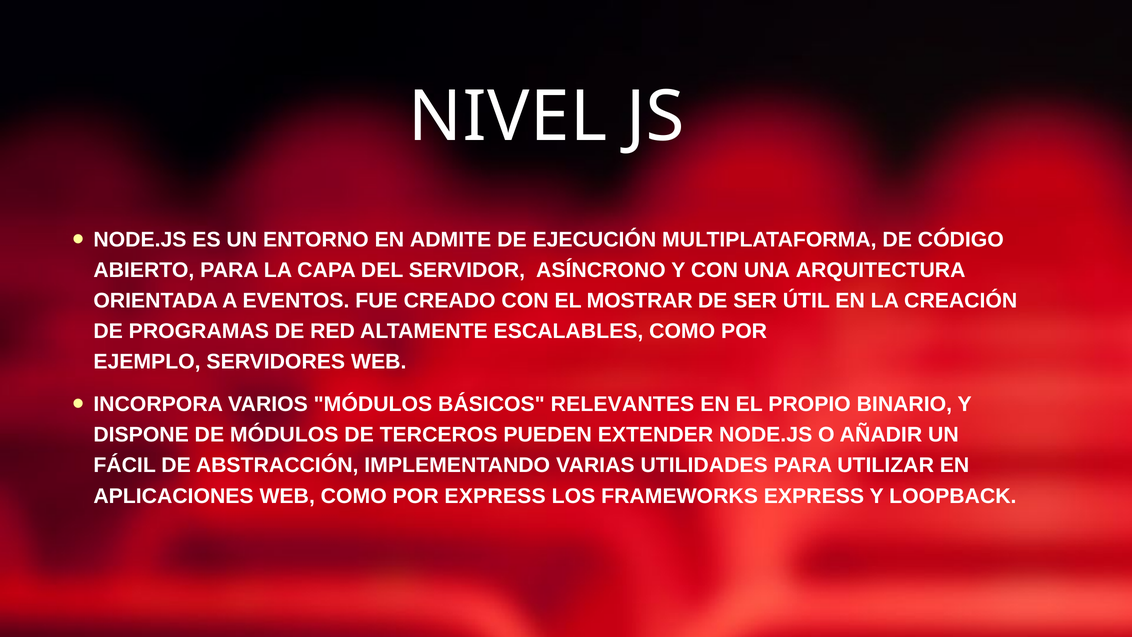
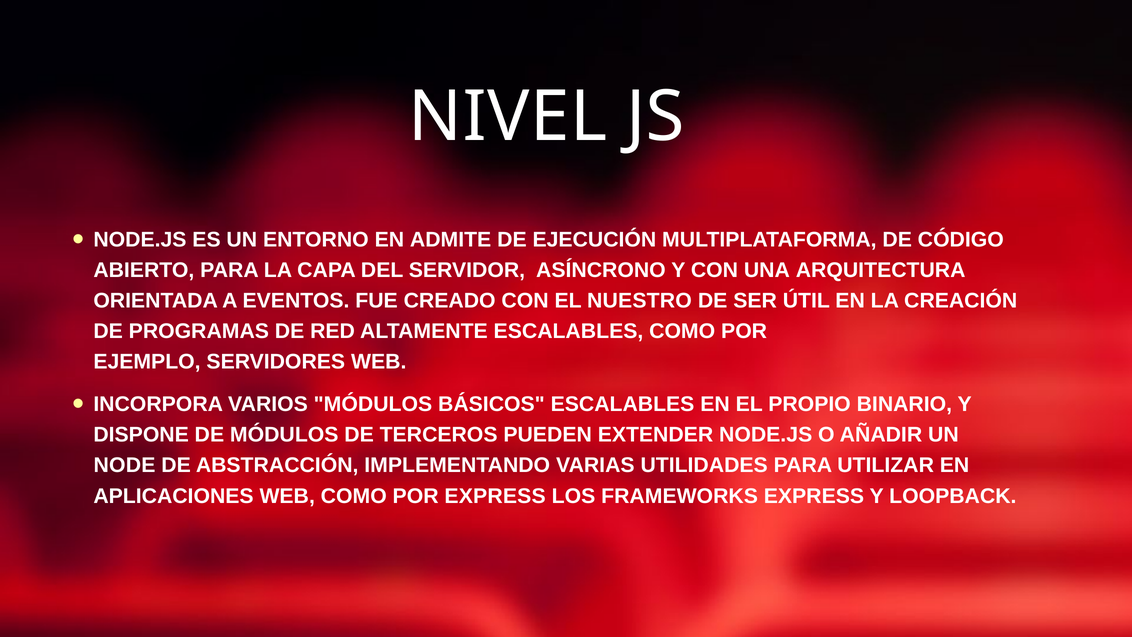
MOSTRAR: MOSTRAR -> NUESTRO (639, 301)
BÁSICOS RELEVANTES: RELEVANTES -> ESCALABLES (623, 404)
FÁCIL: FÁCIL -> NODE (125, 465)
